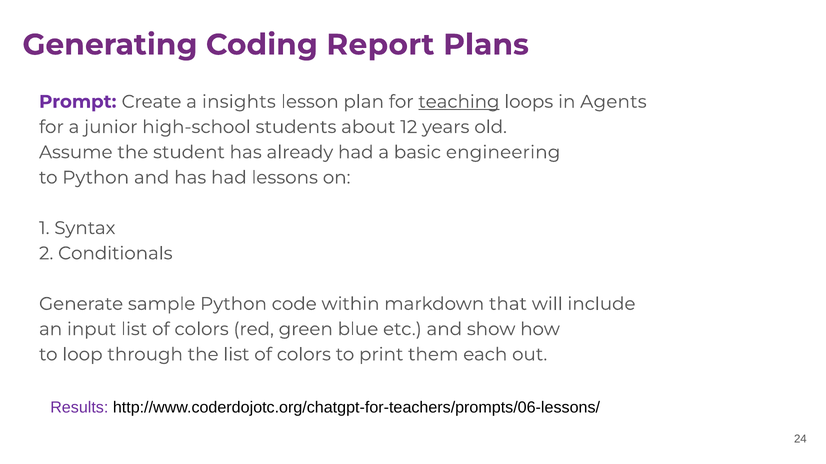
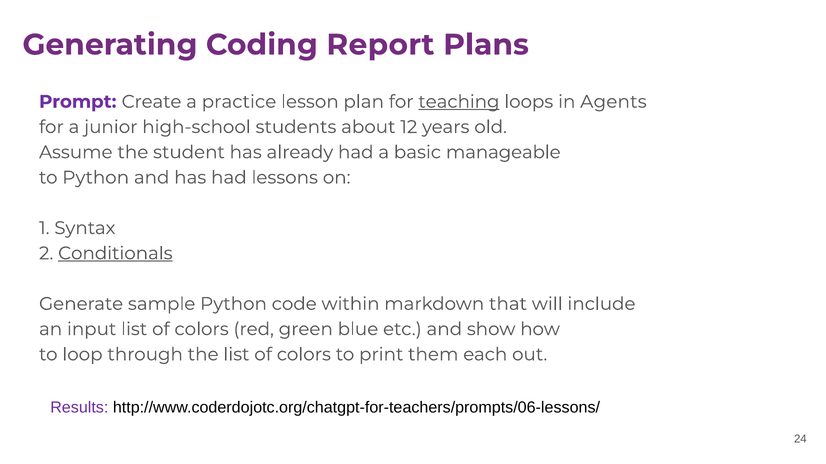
insights: insights -> practice (239, 102)
engineering: engineering -> manageable (503, 152)
Conditionals underline: none -> present (115, 254)
